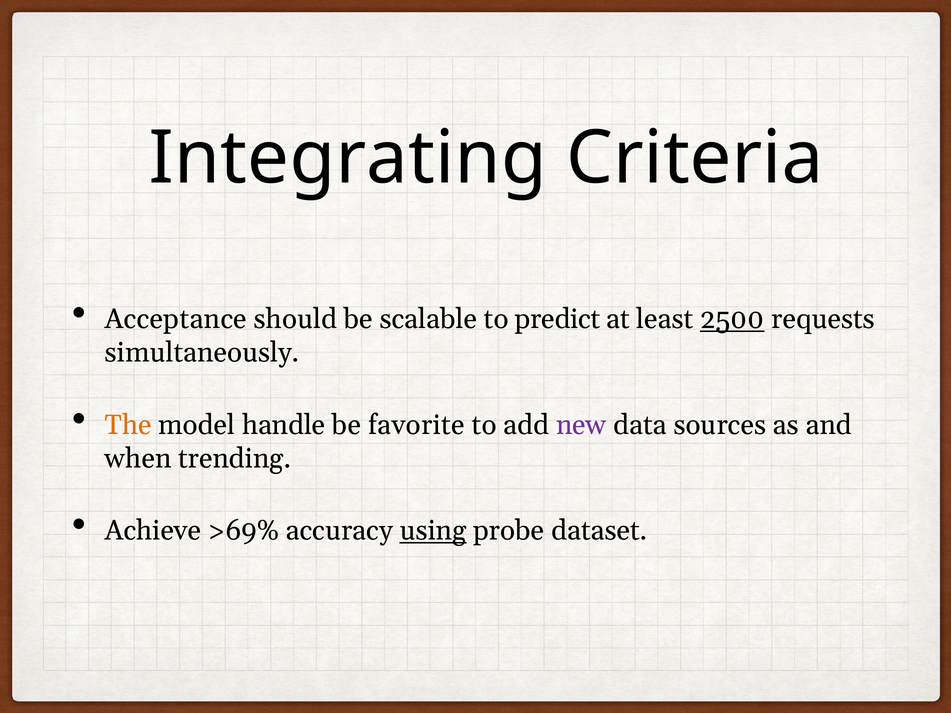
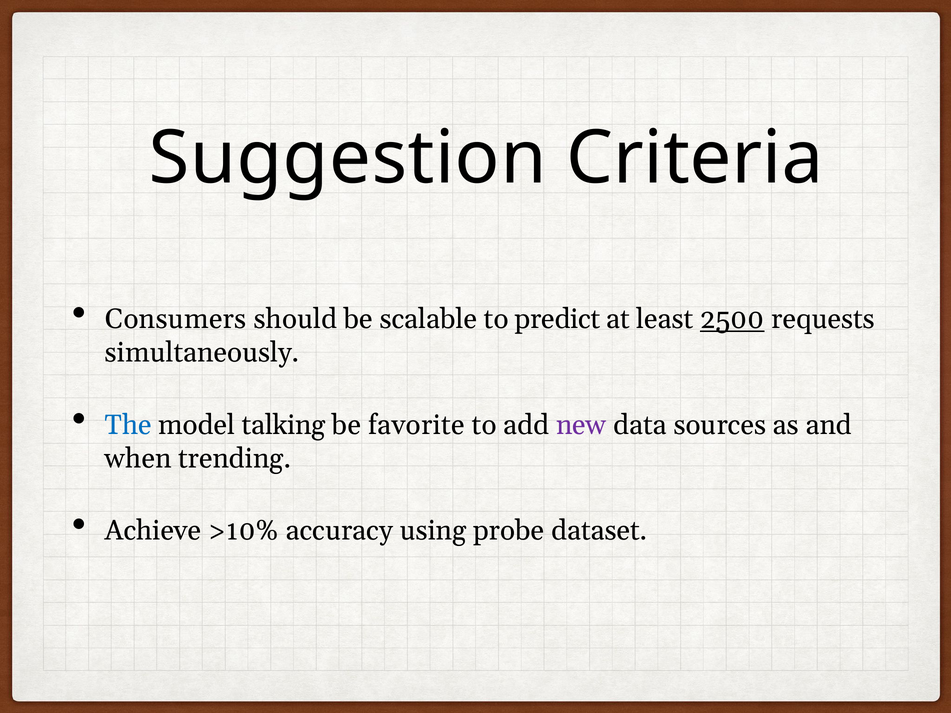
Integrating: Integrating -> Suggestion (348, 158)
Acceptance: Acceptance -> Consumers (176, 319)
The colour: orange -> blue (128, 425)
handle: handle -> talking (284, 425)
>69%: >69% -> >10% (243, 531)
using underline: present -> none (433, 531)
